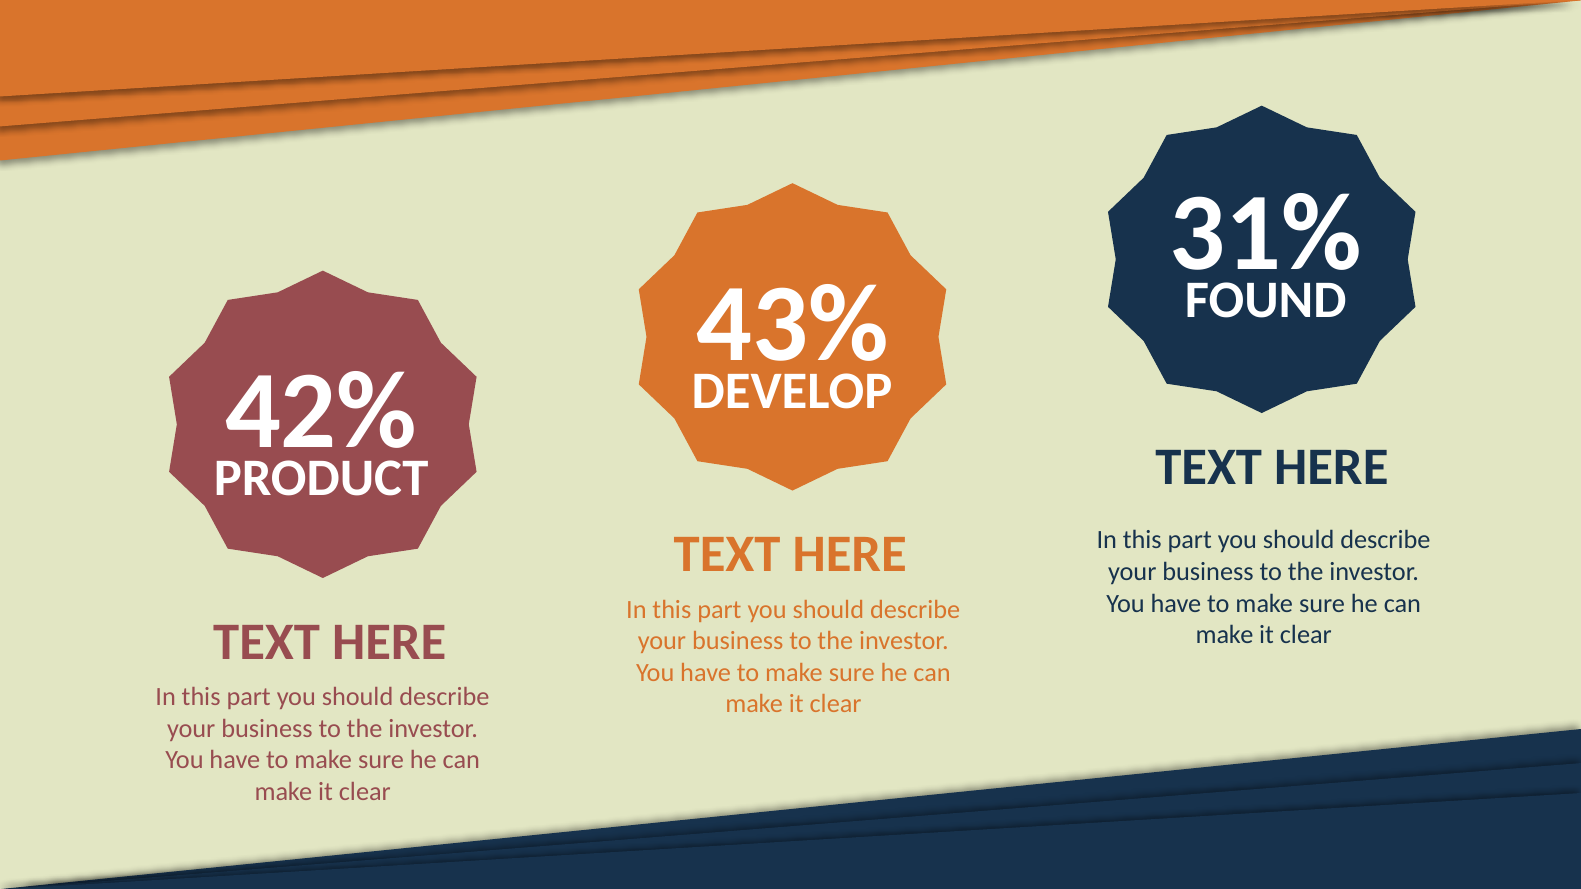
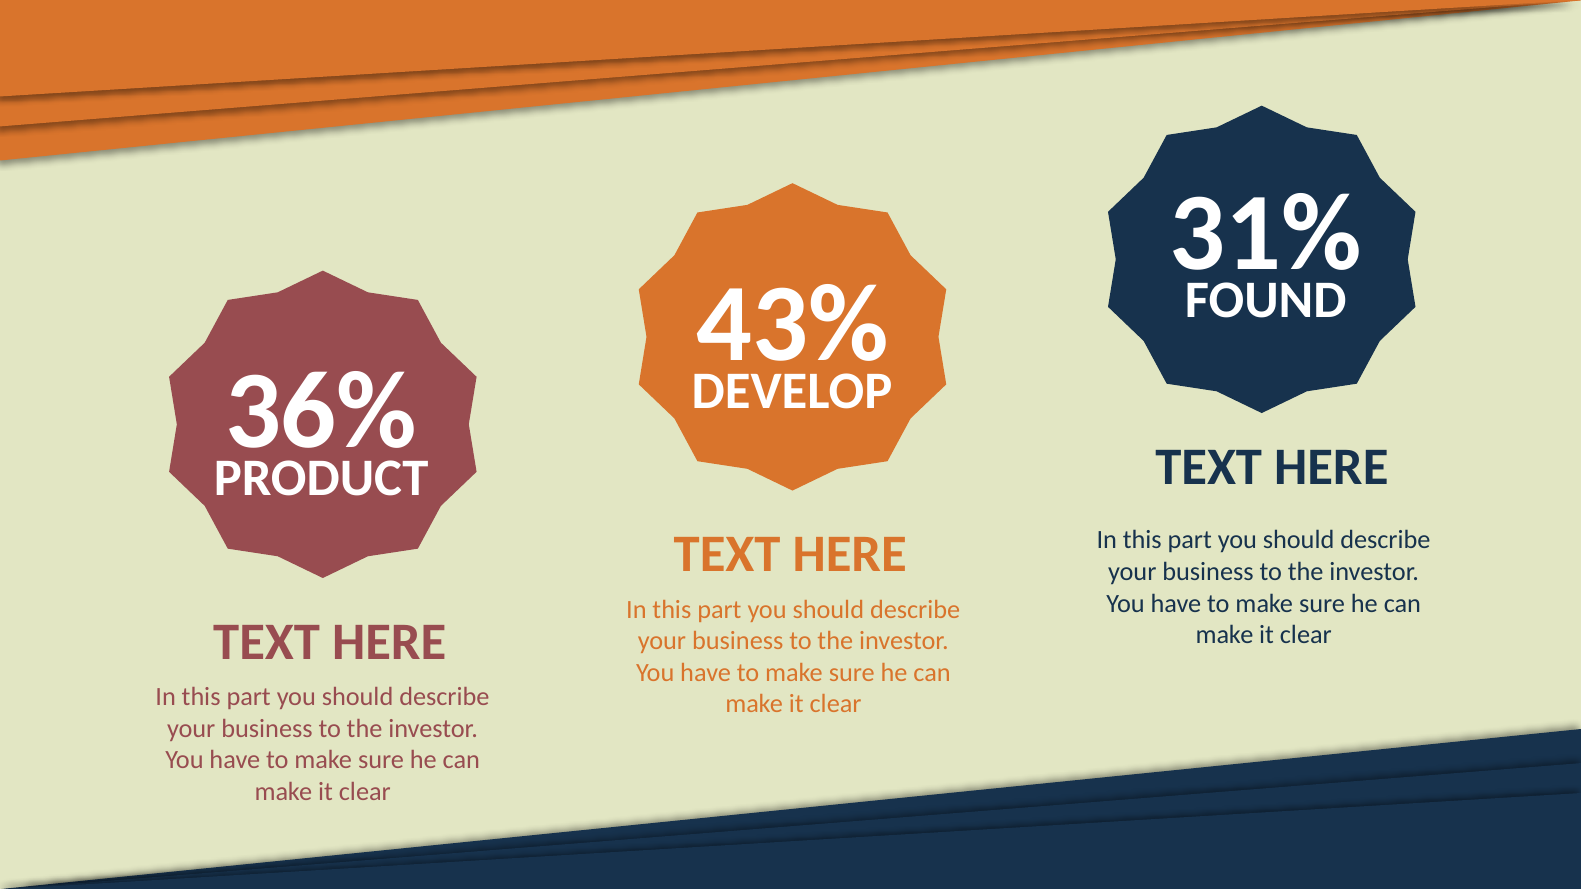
42%: 42% -> 36% (321, 412)
